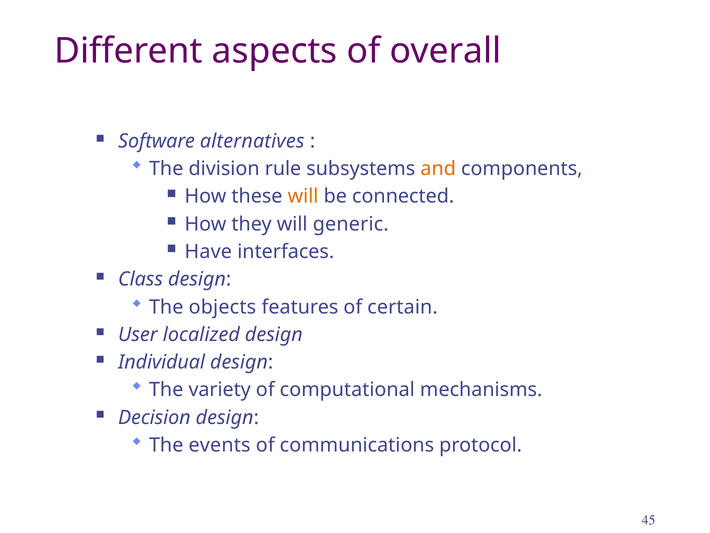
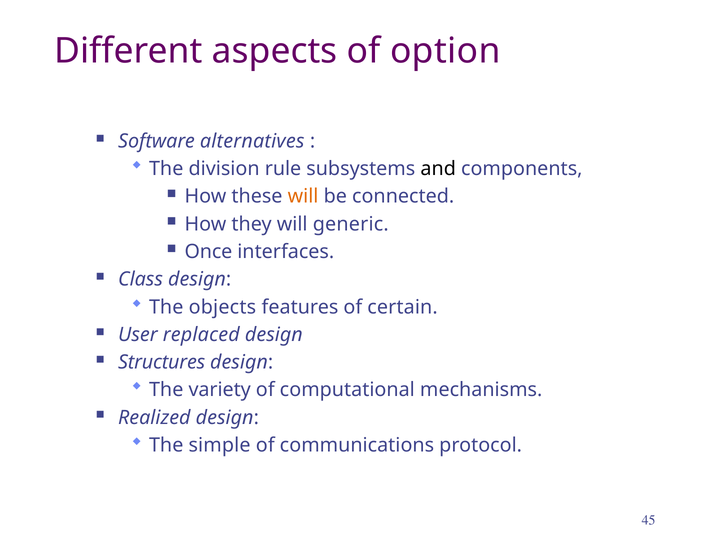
overall: overall -> option (445, 51)
and colour: orange -> black (438, 169)
Have: Have -> Once (208, 251)
localized: localized -> replaced (201, 334)
Individual: Individual -> Structures (162, 362)
Decision: Decision -> Realized (154, 417)
events: events -> simple (220, 445)
